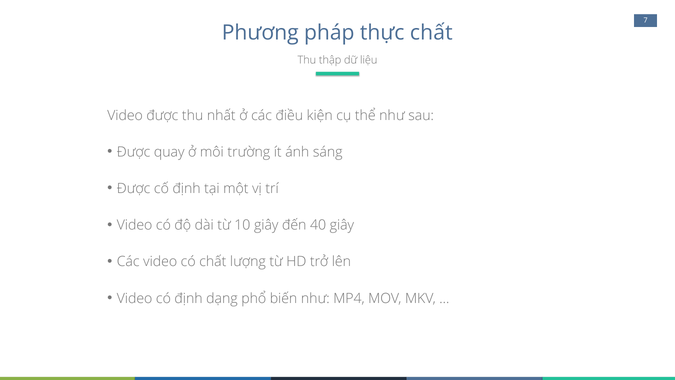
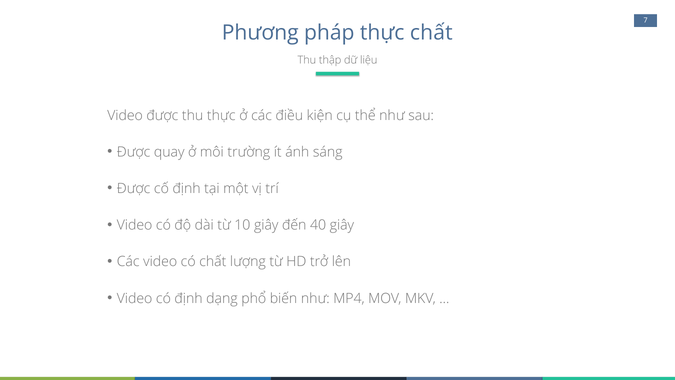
thu nhất: nhất -> thực (221, 115)
